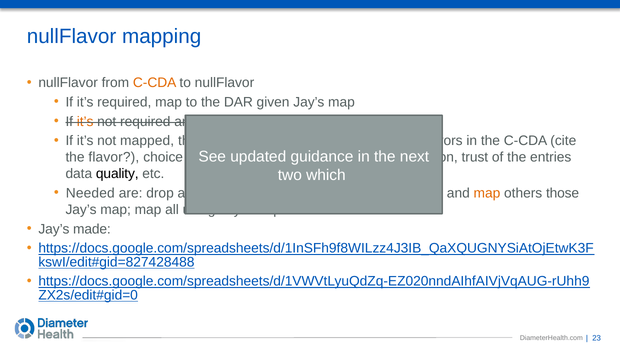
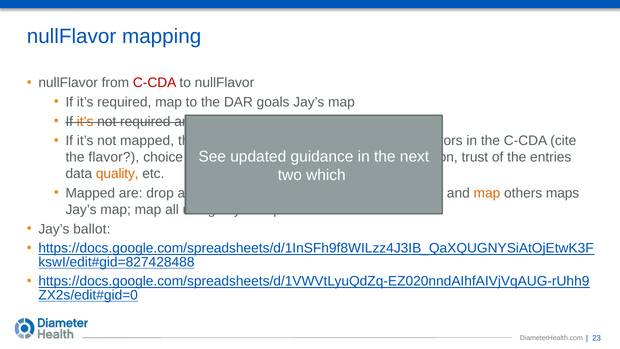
C-CDA colour: orange -> red (155, 83)
given: given -> goals (273, 102)
quality colour: black -> orange (117, 174)
Needed: Needed -> Mapped (90, 193)
those: those -> maps (563, 193)
Jay’s made: made -> ballot (92, 229)
